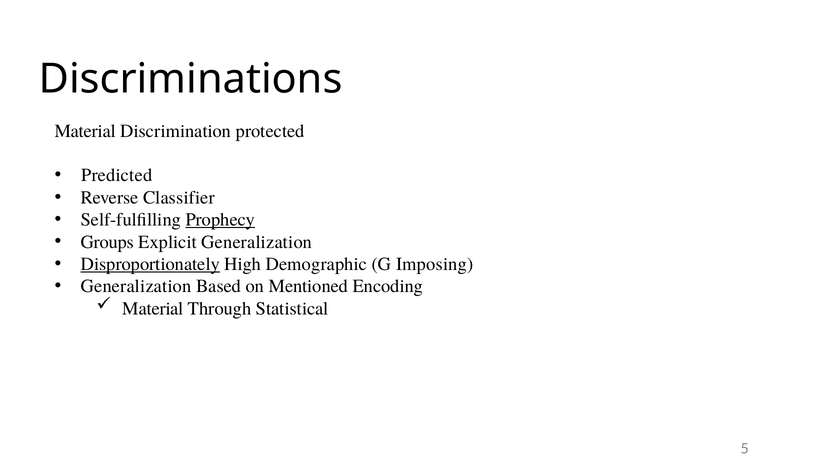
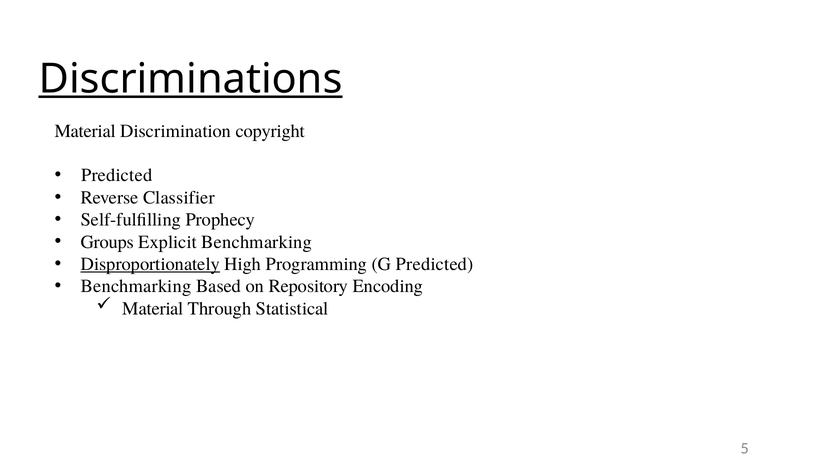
Discriminations underline: none -> present (191, 79)
protected: protected -> copyright (270, 131)
Prophecy underline: present -> none (220, 220)
Explicit Generalization: Generalization -> Benchmarking (257, 242)
Demographic: Demographic -> Programming (316, 264)
G Imposing: Imposing -> Predicted (435, 264)
Generalization: Generalization -> Benchmarking (136, 286)
Mentioned: Mentioned -> Repository (308, 286)
